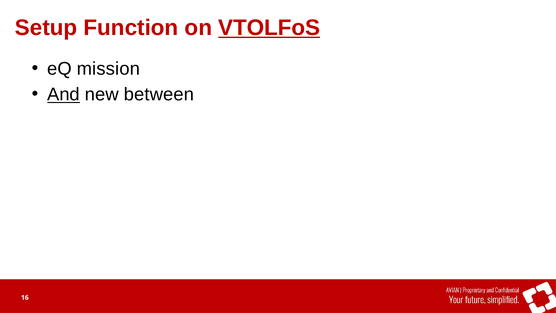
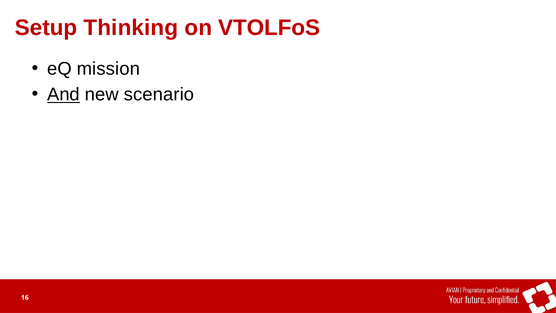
Function: Function -> Thinking (131, 28)
VTOLFoS underline: present -> none (269, 28)
between: between -> scenario (159, 94)
